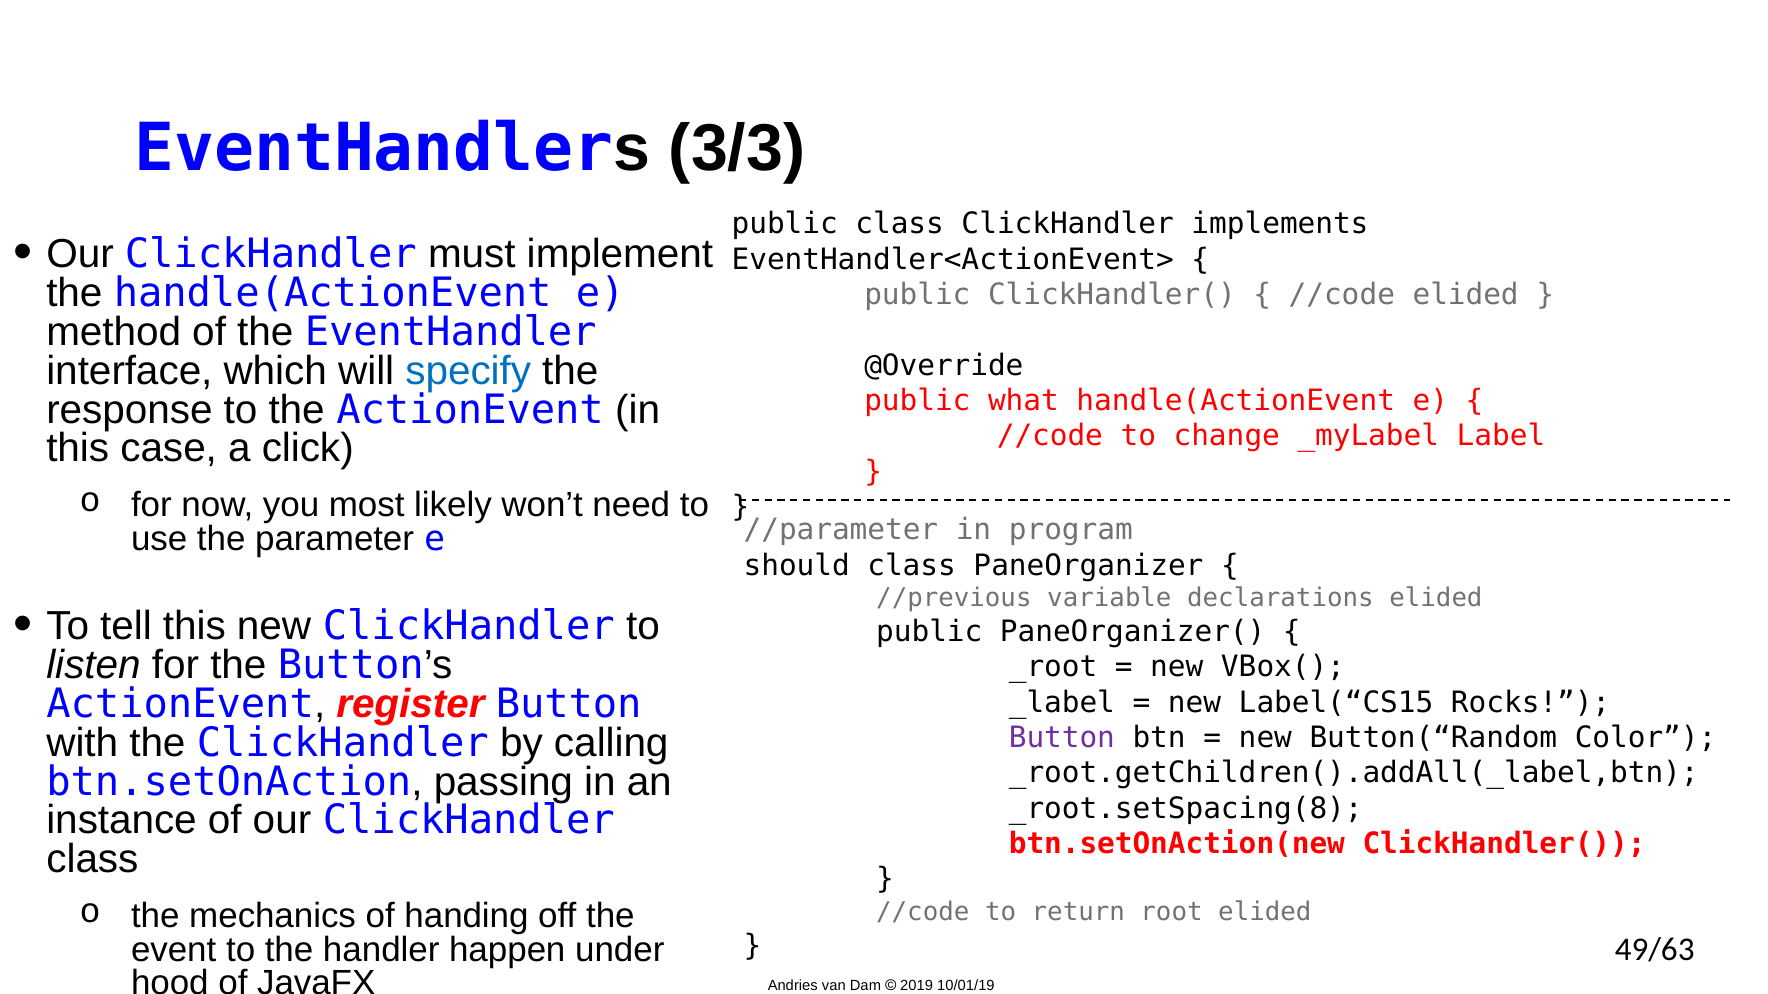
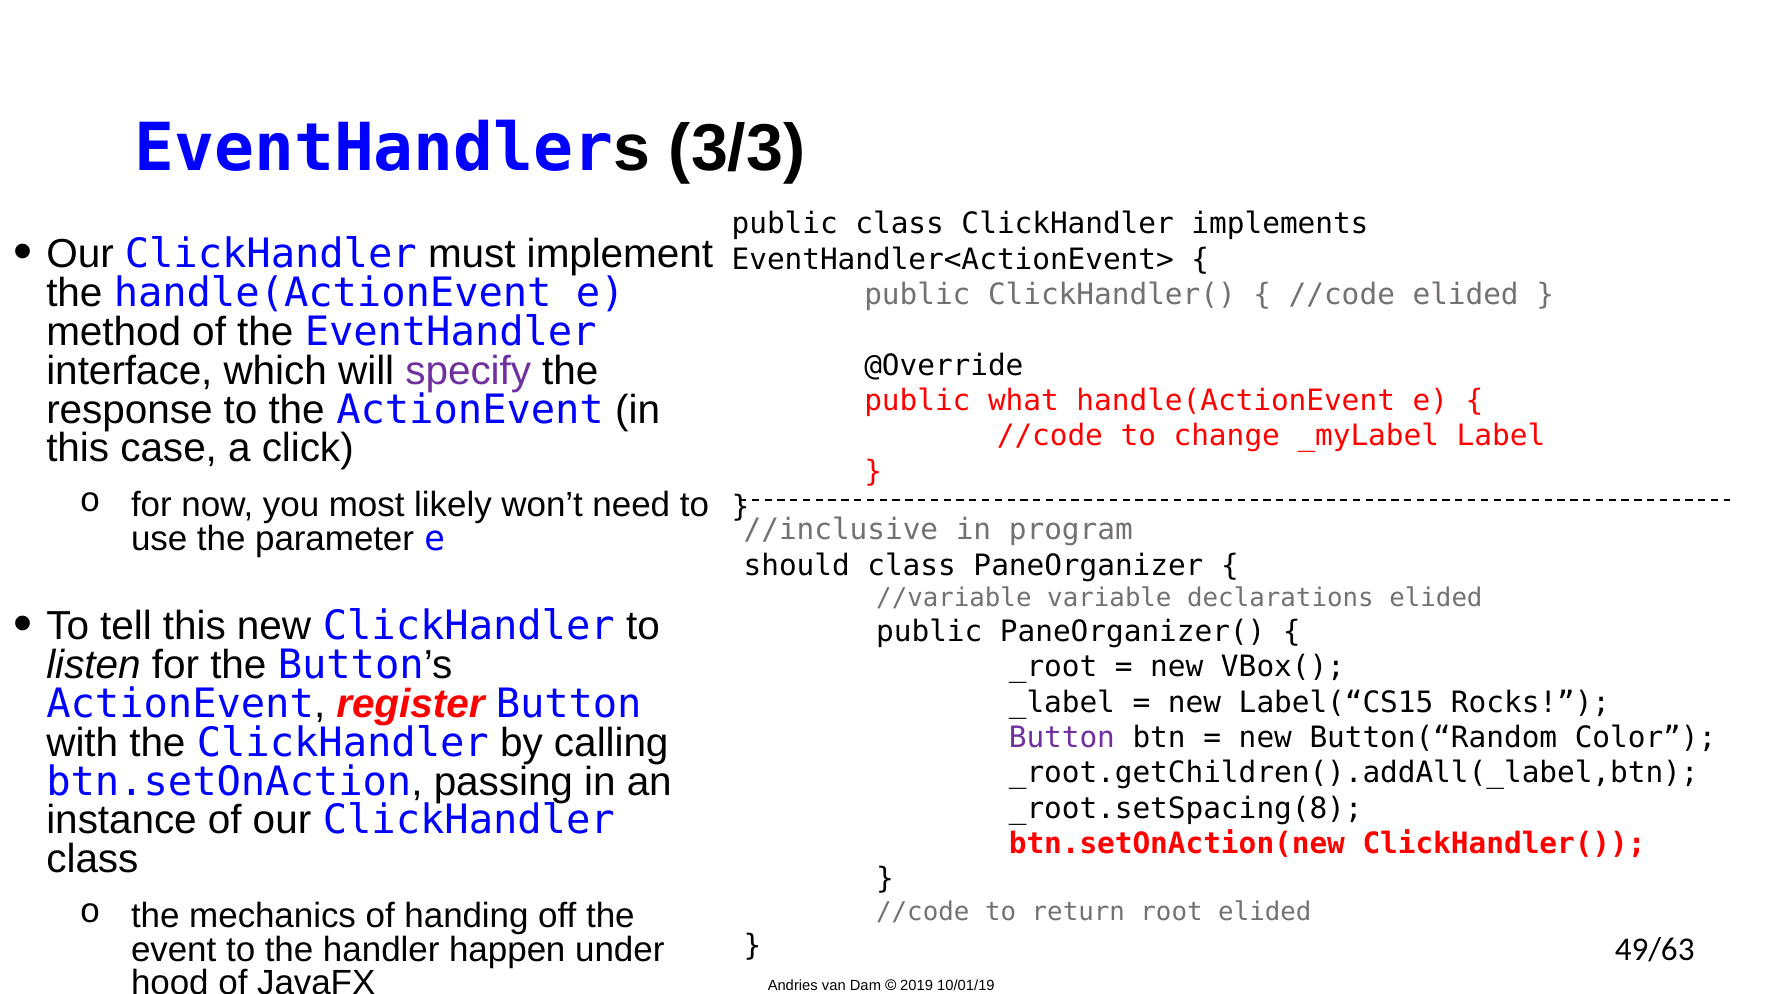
specify colour: blue -> purple (468, 371)
//parameter: //parameter -> //inclusive (841, 531)
//previous: //previous -> //variable (954, 599)
